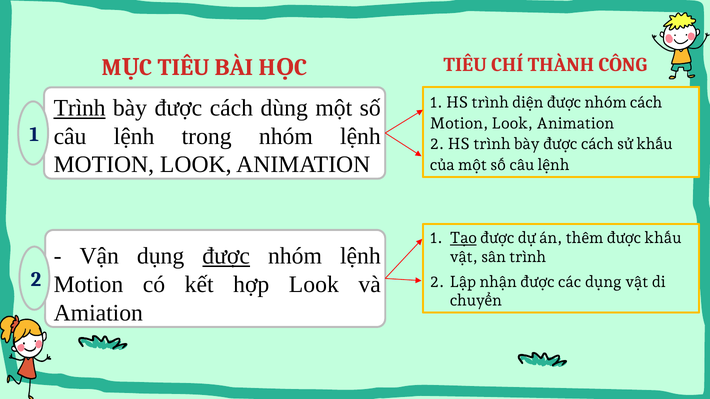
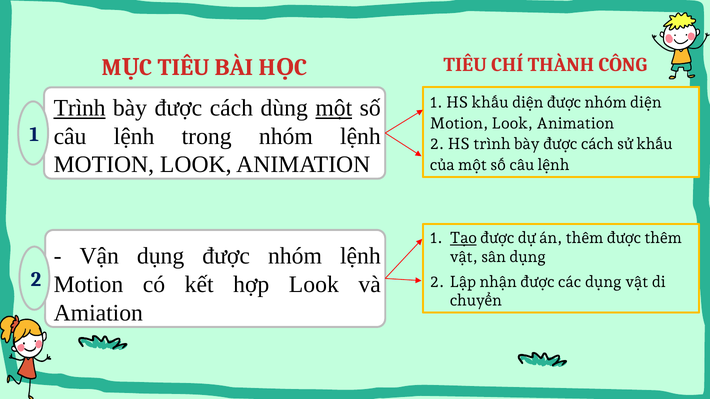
một underline: none -> present (334, 108)
1 HS trình: trình -> khấu (490, 103)
nhóm cách: cách -> diện (646, 103)
được khấu: khấu -> thêm (663, 238)
được underline: present -> none (226, 256)
sân trình: trình -> dụng (528, 257)
